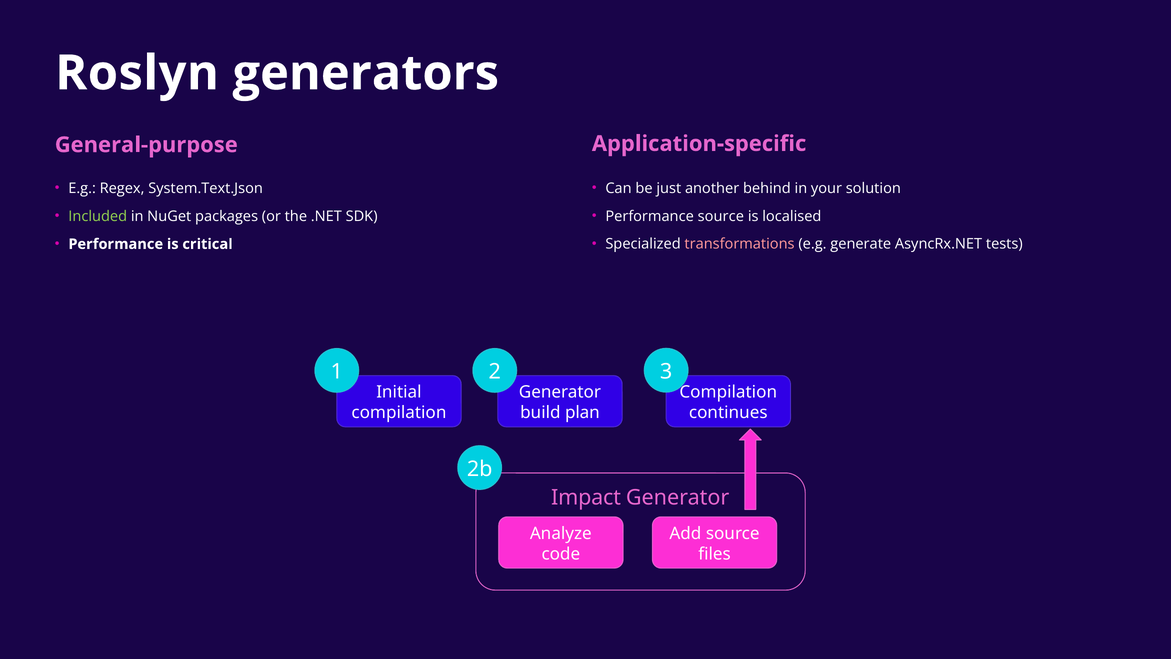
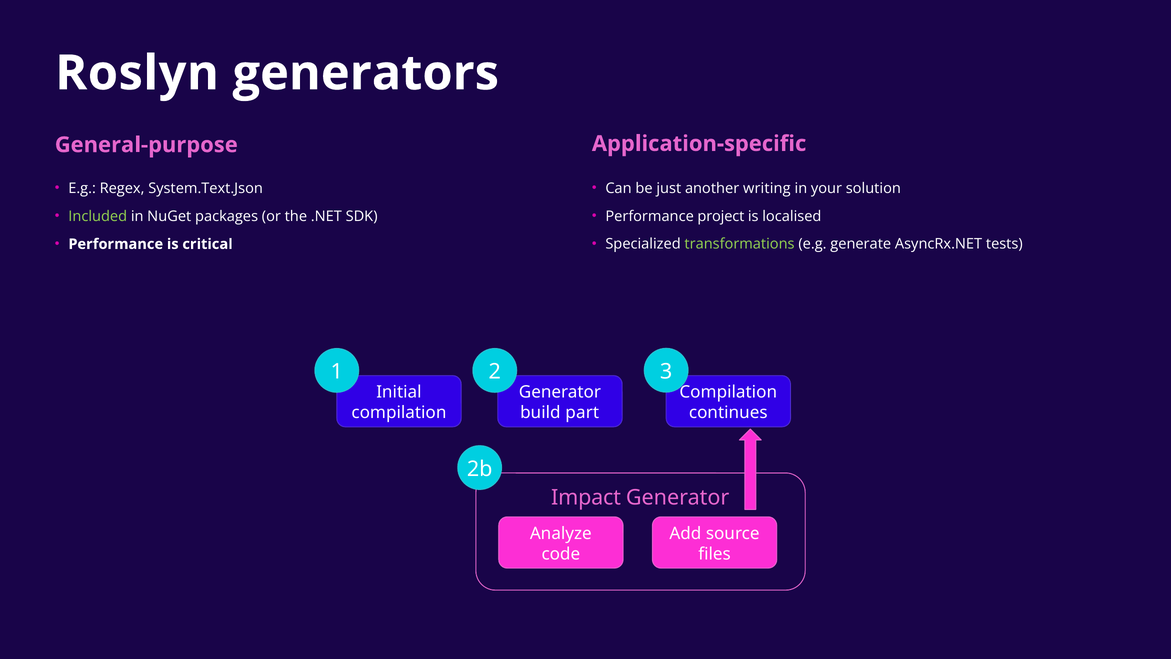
behind: behind -> writing (767, 188)
Performance source: source -> project (721, 216)
transformations colour: pink -> light green (740, 244)
plan: plan -> part (582, 412)
